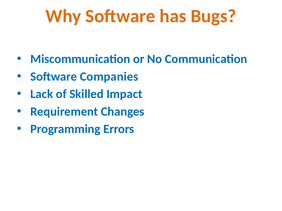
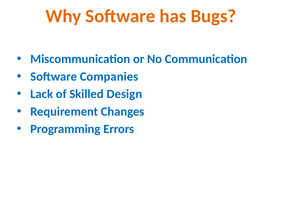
Impact: Impact -> Design (124, 94)
